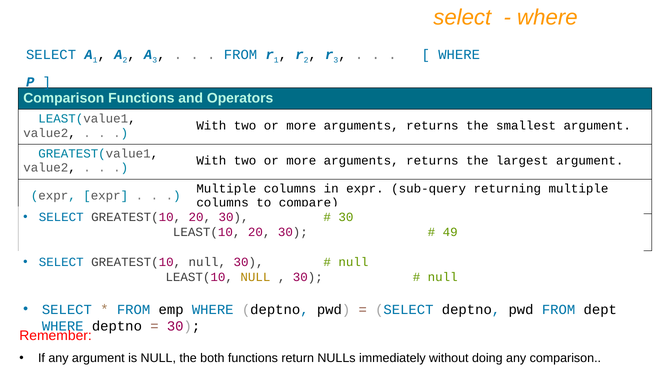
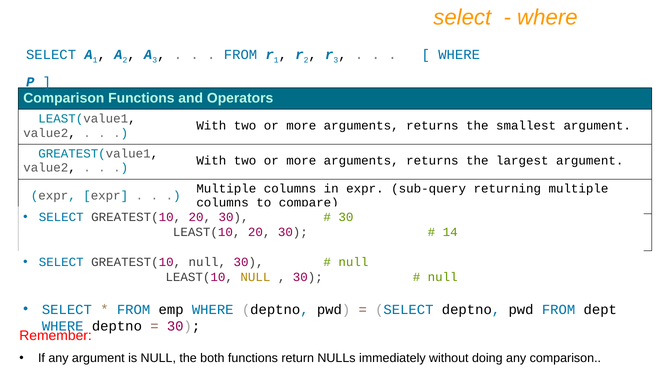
49: 49 -> 14 (450, 233)
